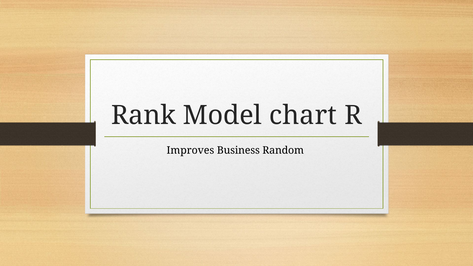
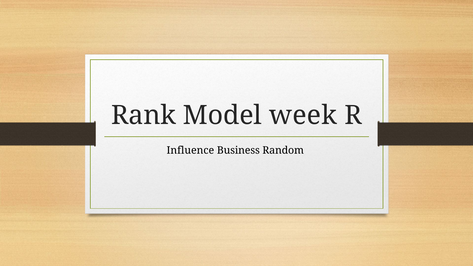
chart: chart -> week (303, 116)
Improves: Improves -> Influence (190, 151)
